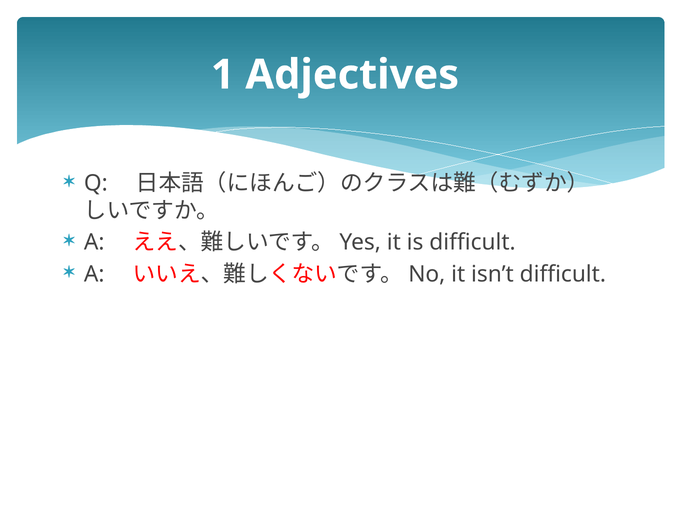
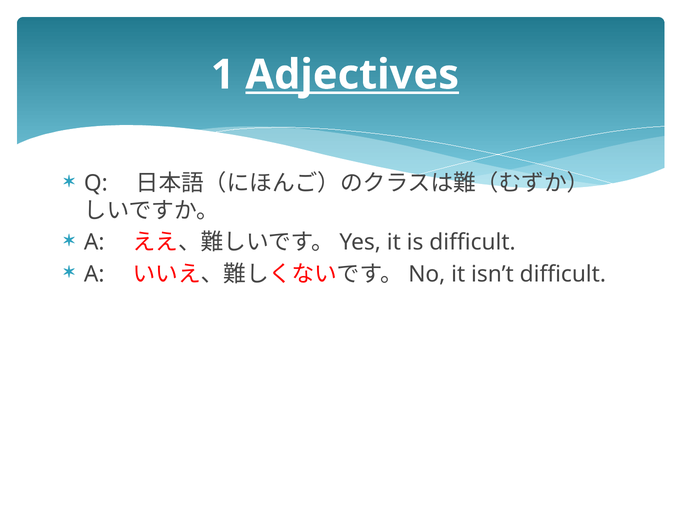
Adjectives underline: none -> present (352, 75)
